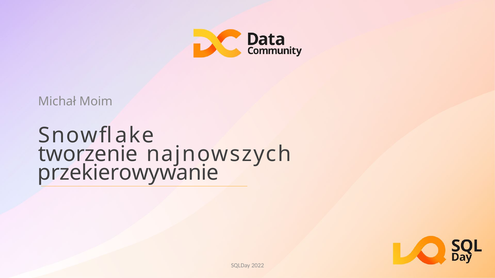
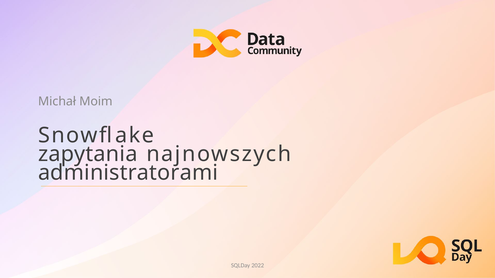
tworzenie: tworzenie -> zapytania (88, 154)
przekierowywanie: przekierowywanie -> administratorami (128, 173)
